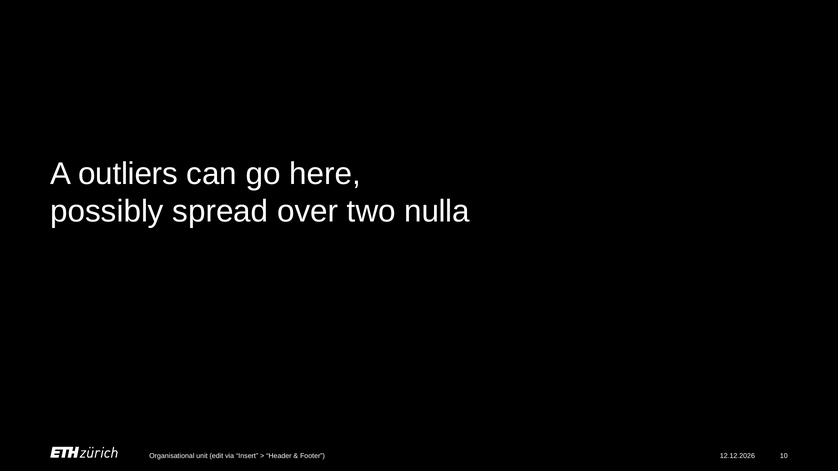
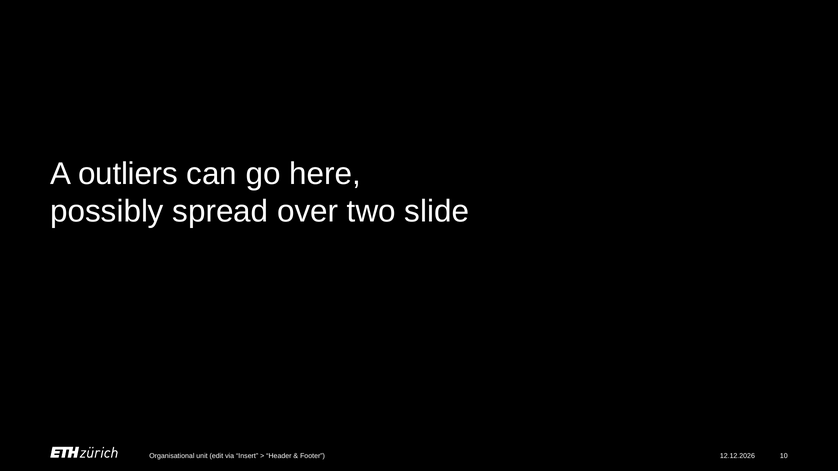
nulla: nulla -> slide (437, 212)
